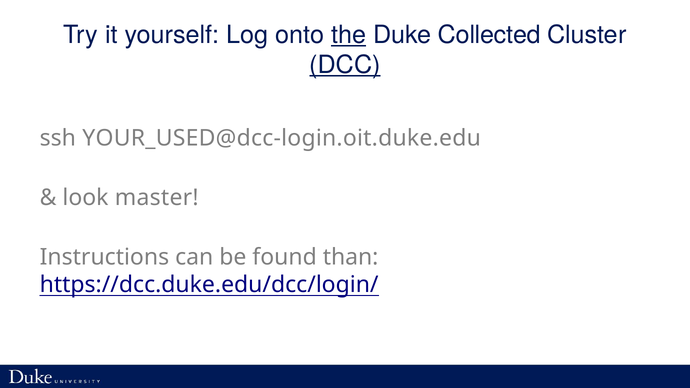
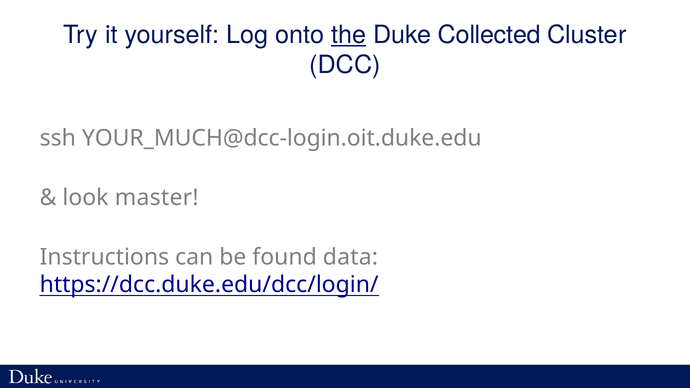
DCC underline: present -> none (345, 65)
YOUR_USED@dcc-login.oit.duke.edu: YOUR_USED@dcc-login.oit.duke.edu -> YOUR_MUCH@dcc-login.oit.duke.edu (282, 138)
than: than -> data (350, 257)
